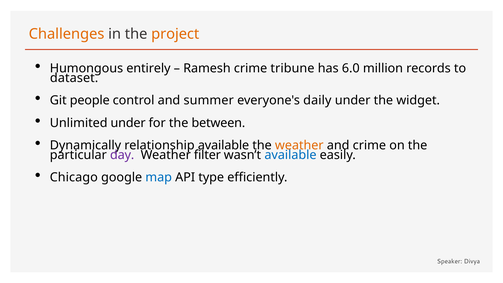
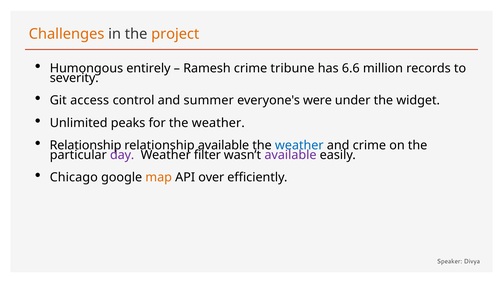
6.0: 6.0 -> 6.6 (351, 68)
dataset: dataset -> severity (74, 78)
people: people -> access (90, 100)
daily: daily -> were (317, 100)
Unlimited under: under -> peaks (128, 123)
for the between: between -> weather (218, 123)
Dynamically: Dynamically -> Relationship (86, 145)
weather colour: orange -> blue (299, 145)
available colour: blue -> purple (290, 155)
map colour: blue -> orange (159, 177)
type: type -> over (211, 177)
